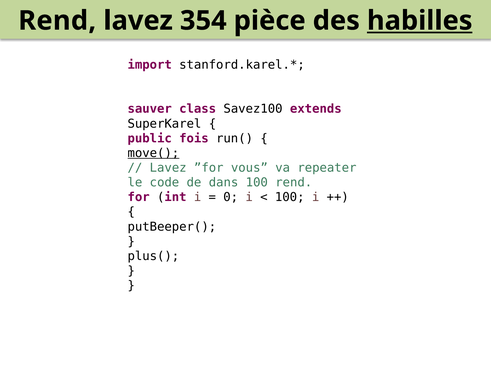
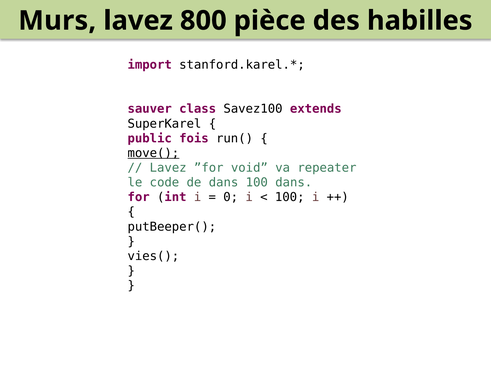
Rend: Rend -> Murs (57, 21)
354: 354 -> 800 (203, 21)
habilles underline: present -> none (420, 21)
vous: vous -> void (249, 168)
100 rend: rend -> dans (294, 183)
plus(: plus( -> vies( (153, 256)
